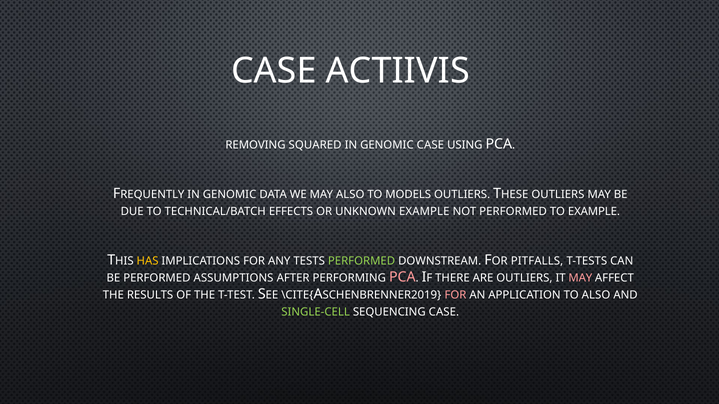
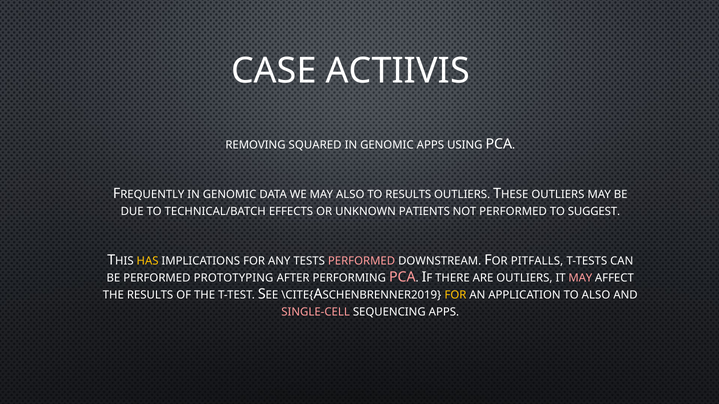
GENOMIC CASE: CASE -> APPS (430, 145)
TO MODELS: MODELS -> RESULTS (408, 195)
UNKNOWN EXAMPLE: EXAMPLE -> PATIENTS (424, 212)
TO EXAMPLE: EXAMPLE -> SUGGEST (594, 212)
PERFORMED colour: light green -> pink (362, 261)
ASSUMPTIONS: ASSUMPTIONS -> PROTOTYPING (234, 278)
FOR colour: pink -> yellow (456, 295)
SINGLE-CELL colour: light green -> pink (316, 312)
SEQUENCING CASE: CASE -> APPS (444, 312)
